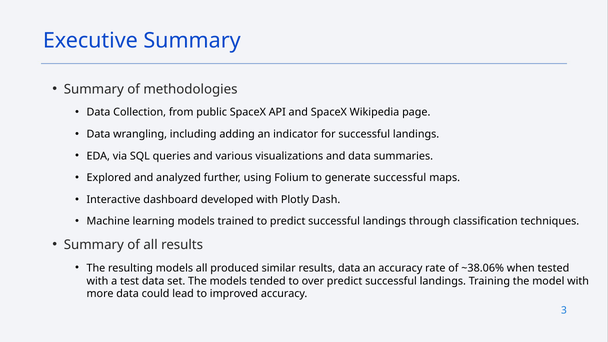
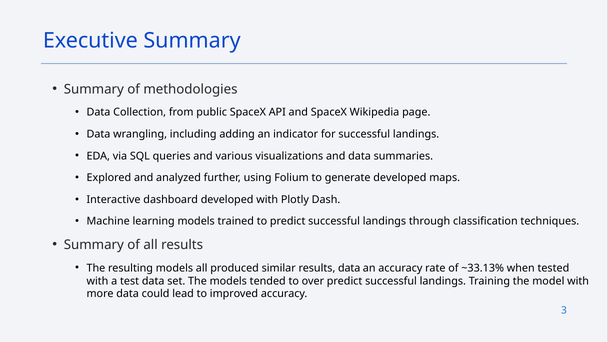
generate successful: successful -> developed (400, 178)
~38.06%: ~38.06% -> ~33.13% (483, 268)
